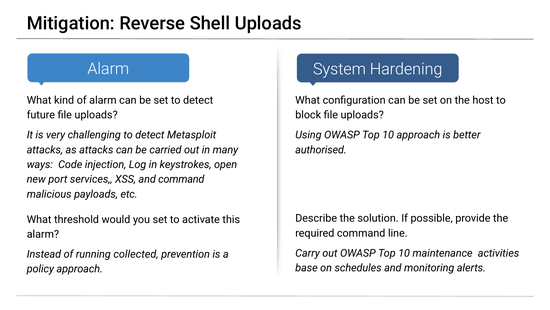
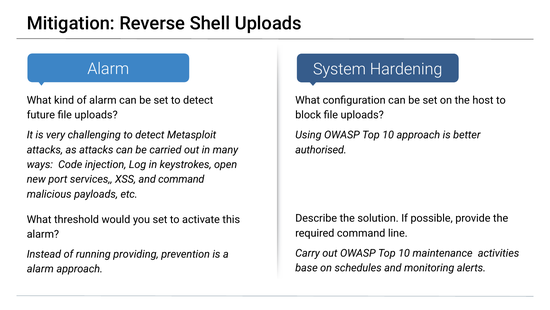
collected: collected -> providing (136, 254)
policy: policy -> alarm (40, 269)
